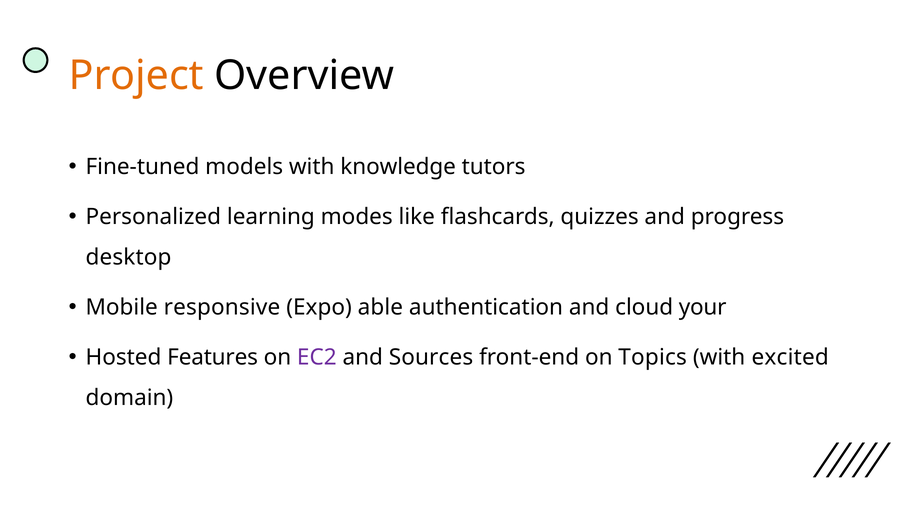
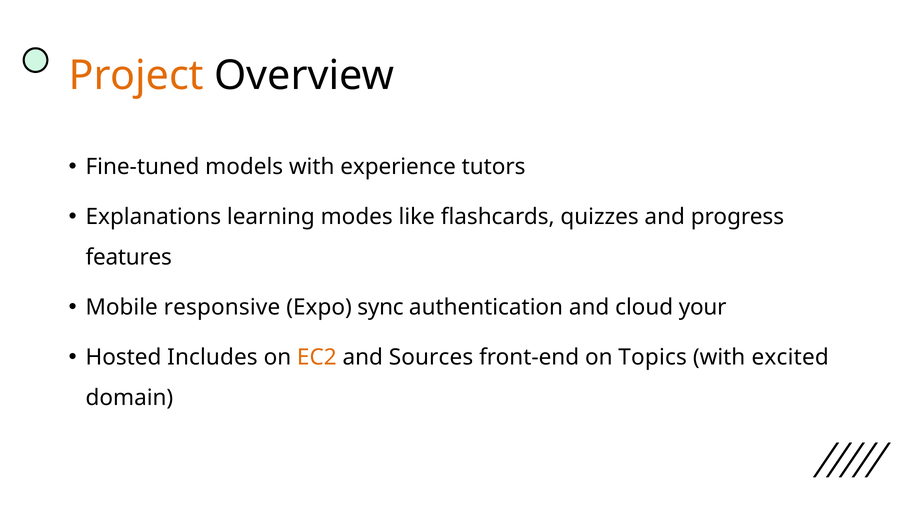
knowledge: knowledge -> experience (398, 167)
Personalized: Personalized -> Explanations (153, 217)
desktop: desktop -> features (129, 257)
able: able -> sync (381, 307)
Features: Features -> Includes (212, 357)
EC2 colour: purple -> orange (317, 357)
